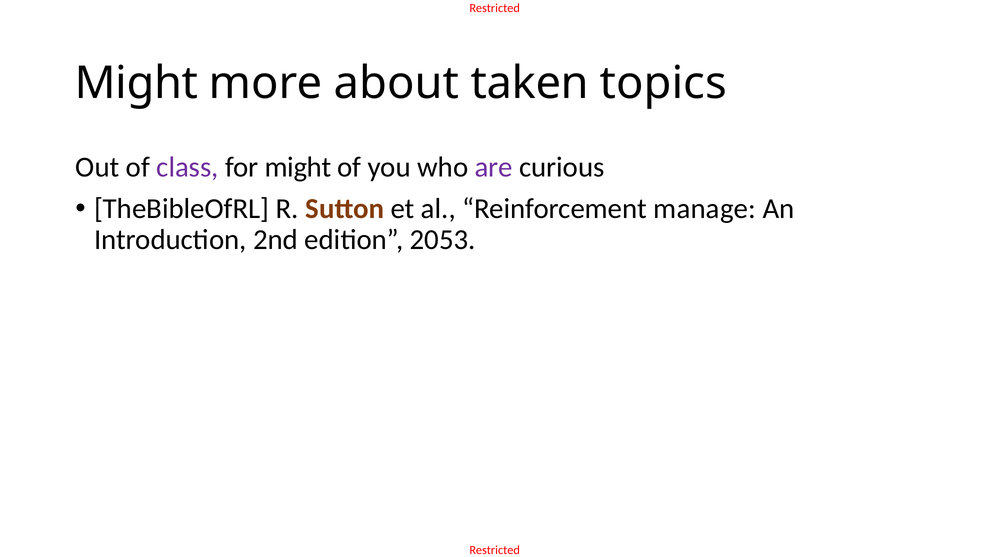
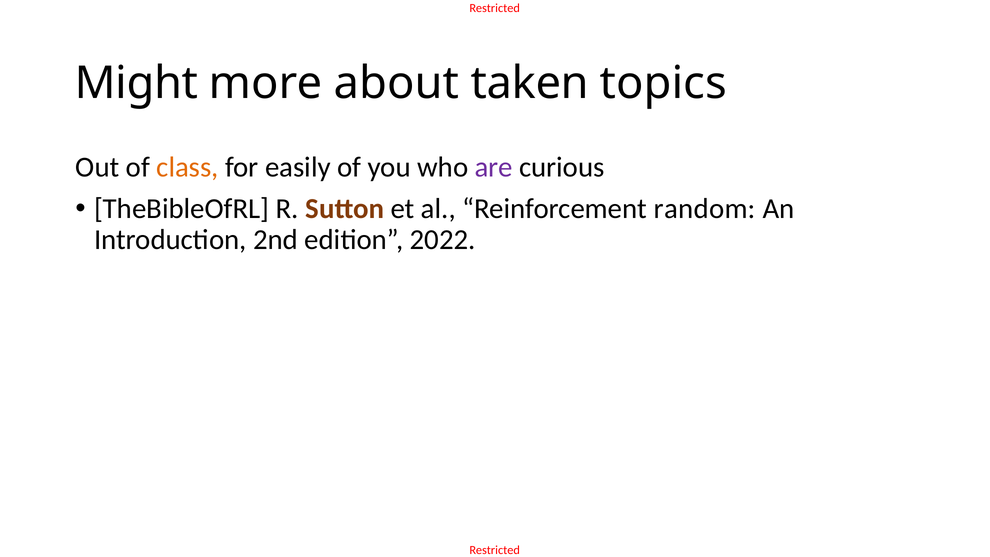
class colour: purple -> orange (187, 167)
for might: might -> easily (298, 167)
manage: manage -> random (705, 209)
2053: 2053 -> 2022 (443, 240)
